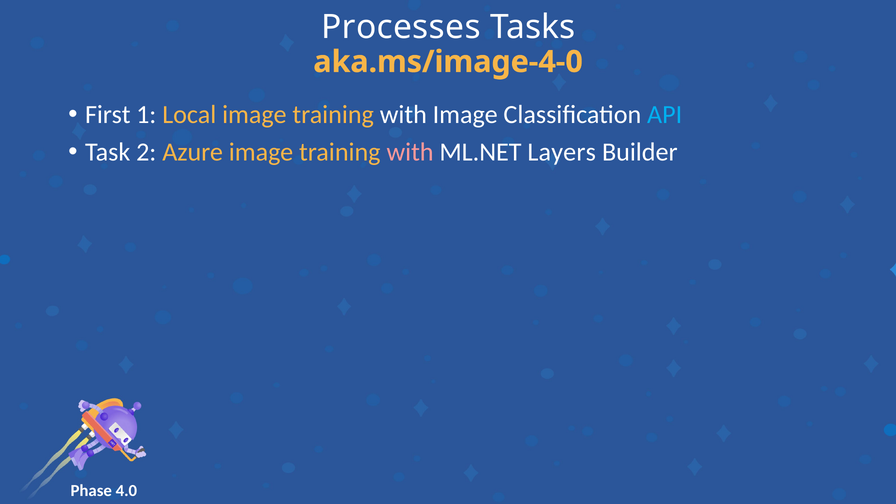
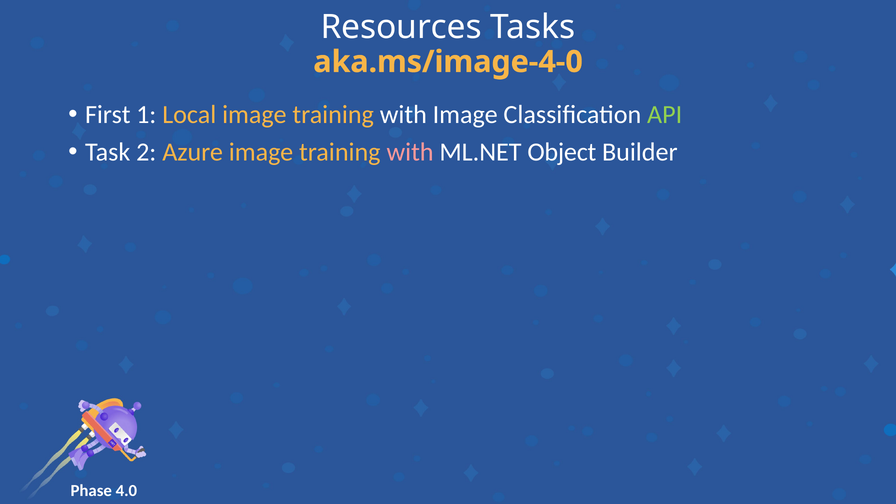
Processes: Processes -> Resources (401, 27)
API colour: light blue -> light green (665, 115)
Layers: Layers -> Object (562, 152)
